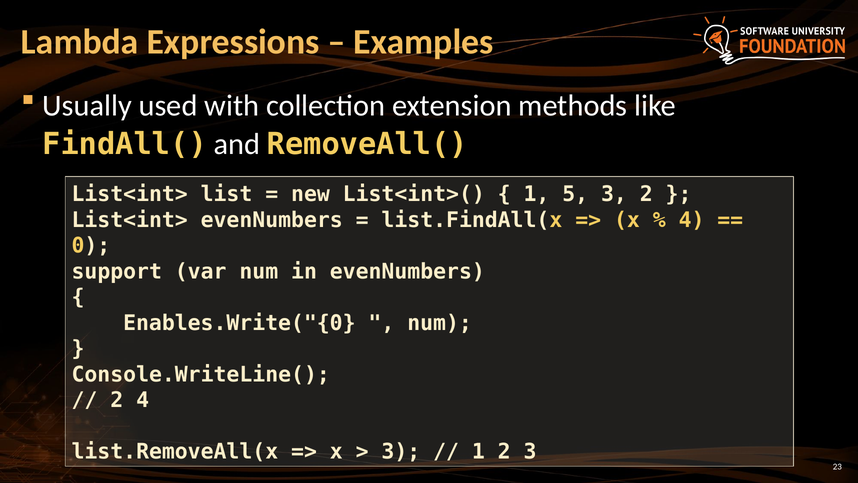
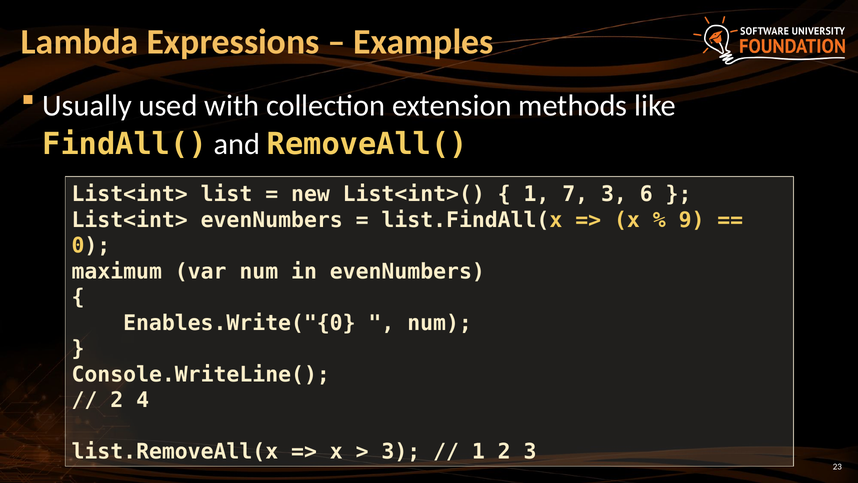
5: 5 -> 7 (575, 194)
3 2: 2 -> 6 (646, 194)
4: 4 -> 9 (692, 220)
support: support -> maximum (117, 271)
